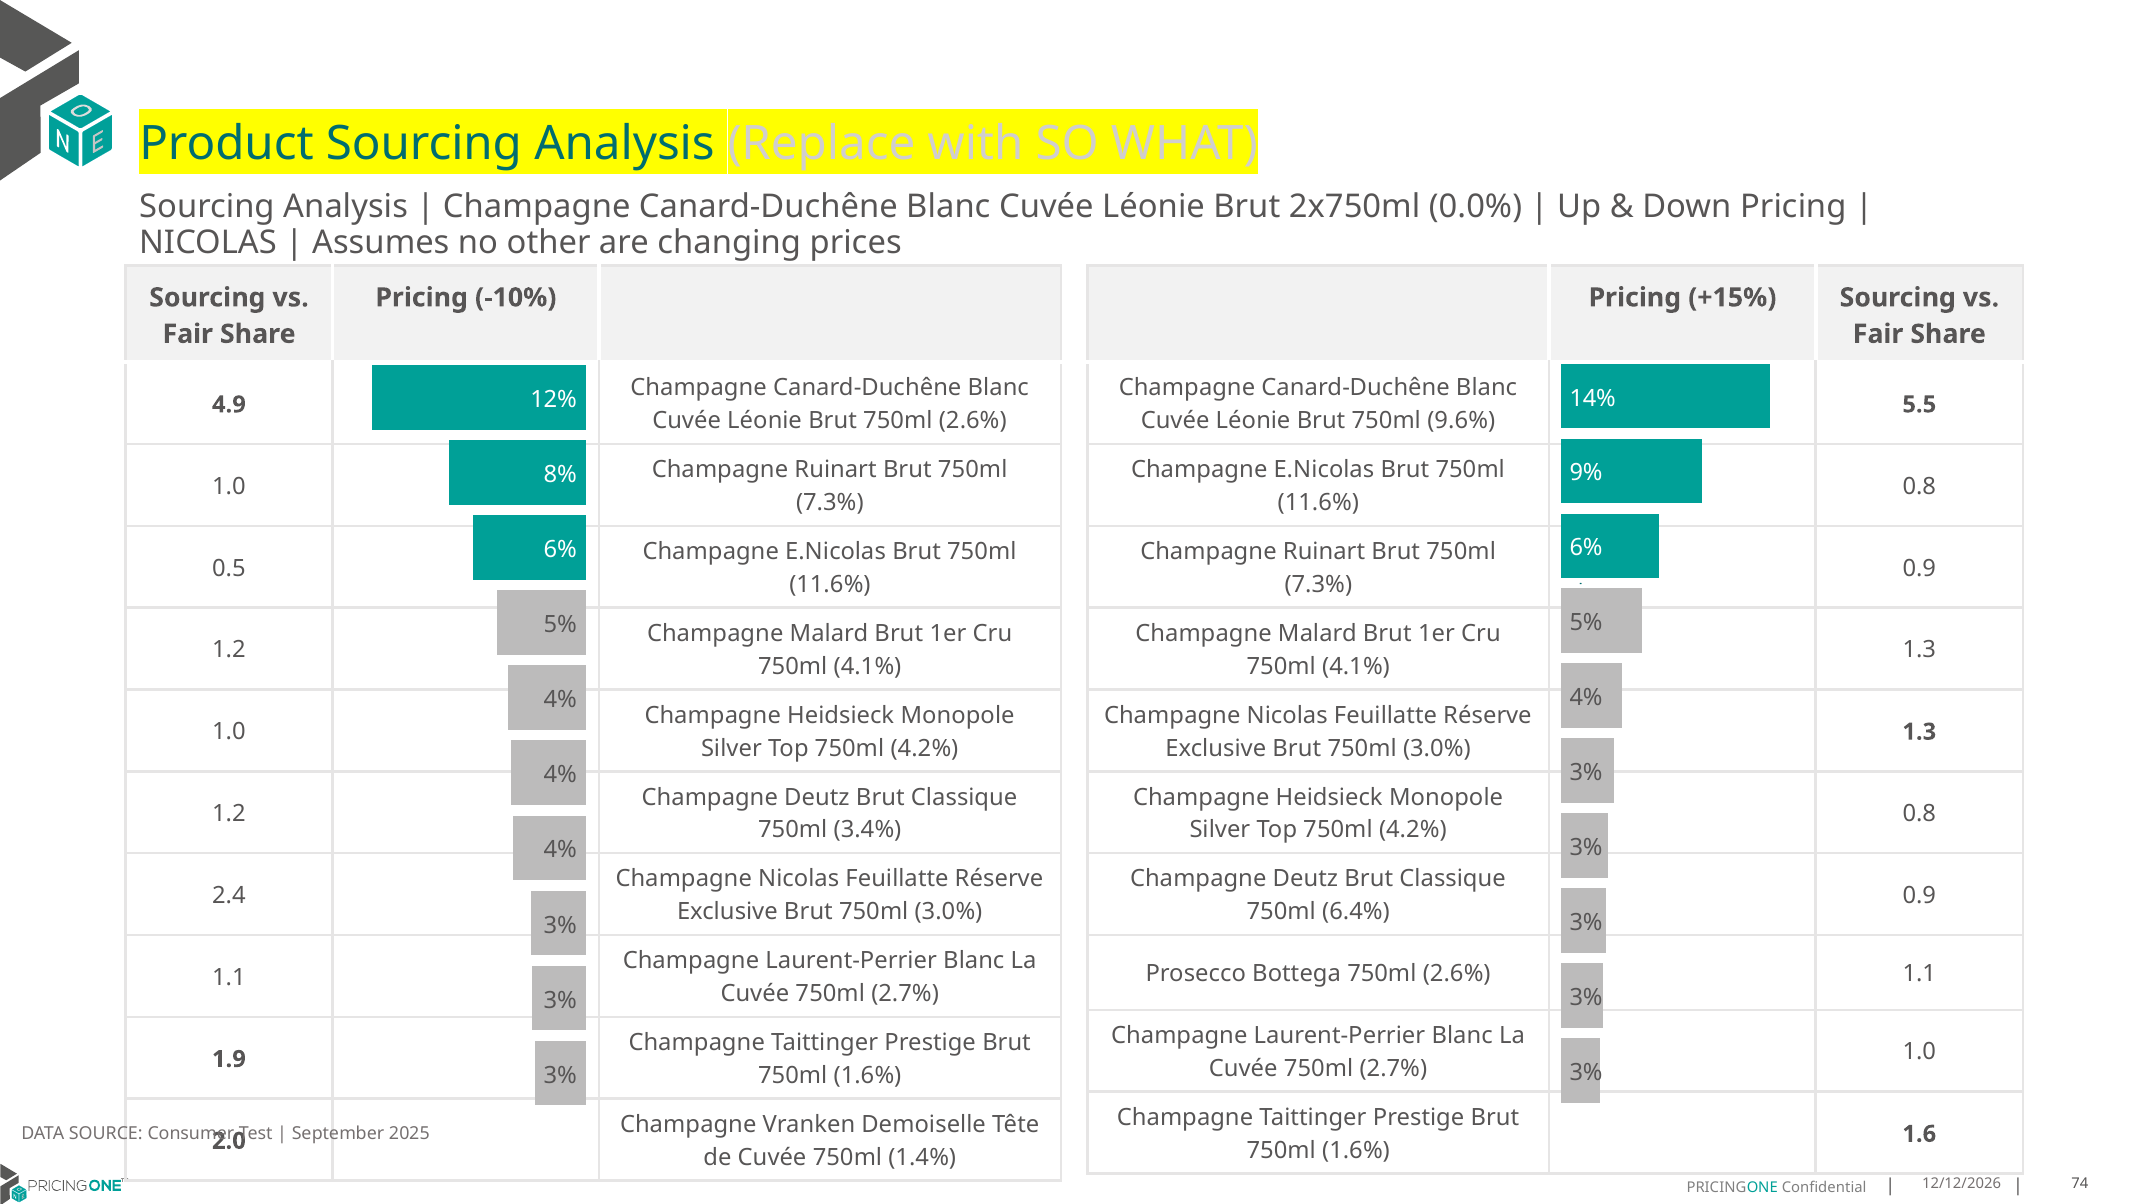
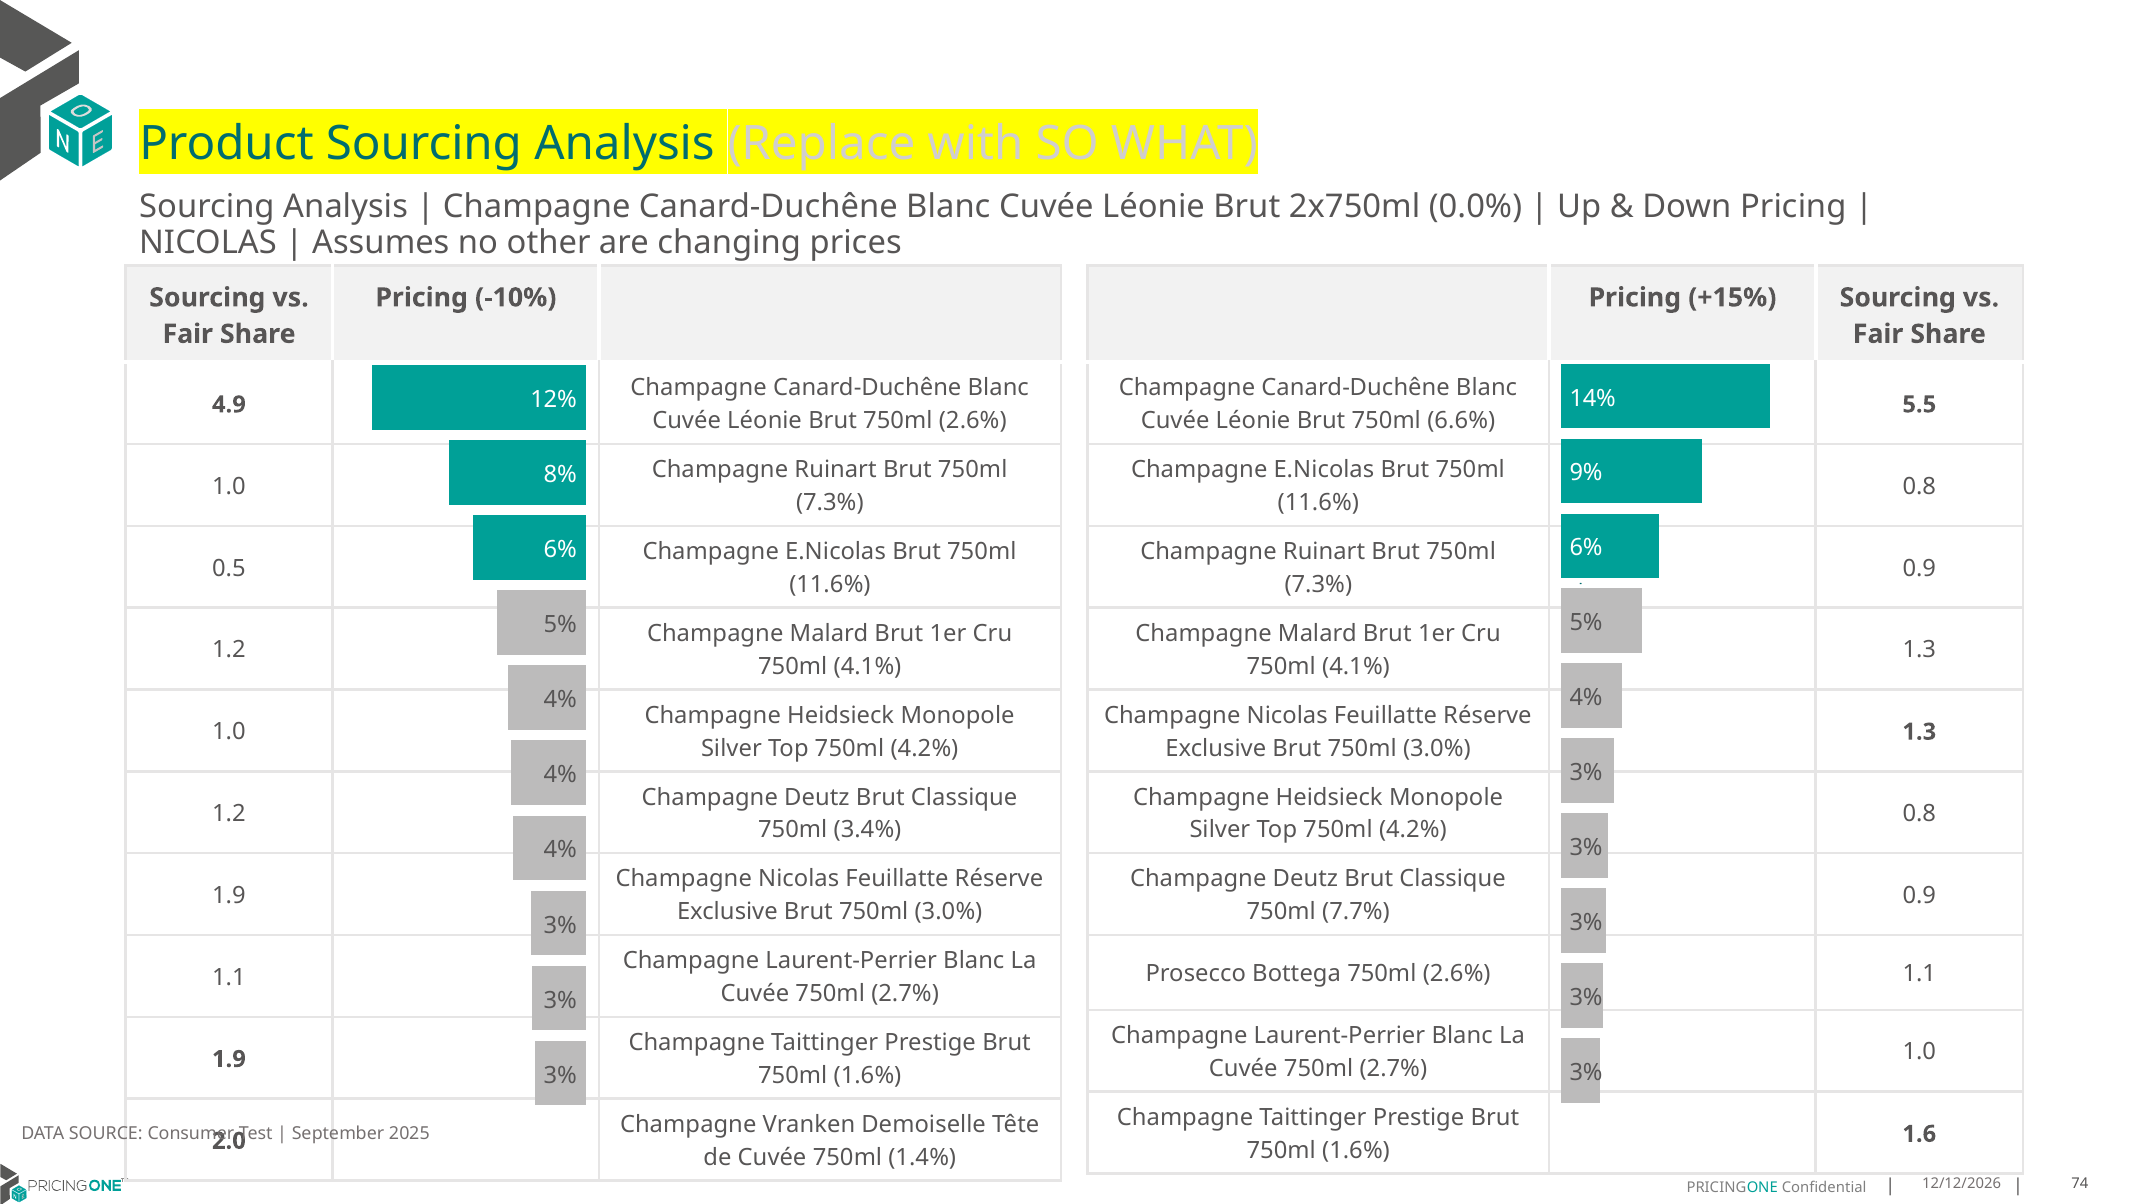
9.6%: 9.6% -> 6.6% (1461, 421)
2.4: 2.4 -> 1.9 (229, 896)
6.4%: 6.4% -> 7.7% (1356, 912)
